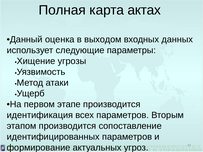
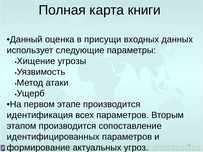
актах: актах -> книги (144, 10)
выходом: выходом -> присущи (103, 40)
